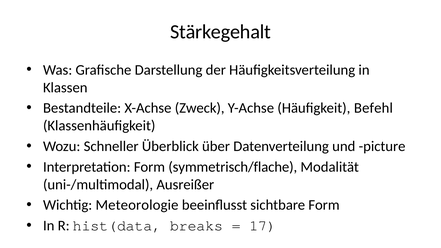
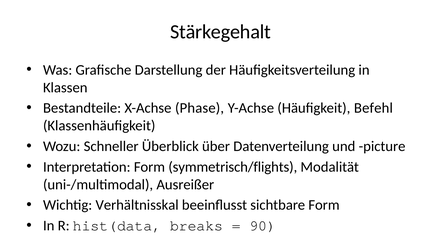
Zweck: Zweck -> Phase (200, 108)
symmetrisch/flache: symmetrisch/flache -> symmetrisch/flights (233, 167)
Meteorologie: Meteorologie -> Verhältnisskal (137, 205)
17: 17 -> 90 (263, 226)
